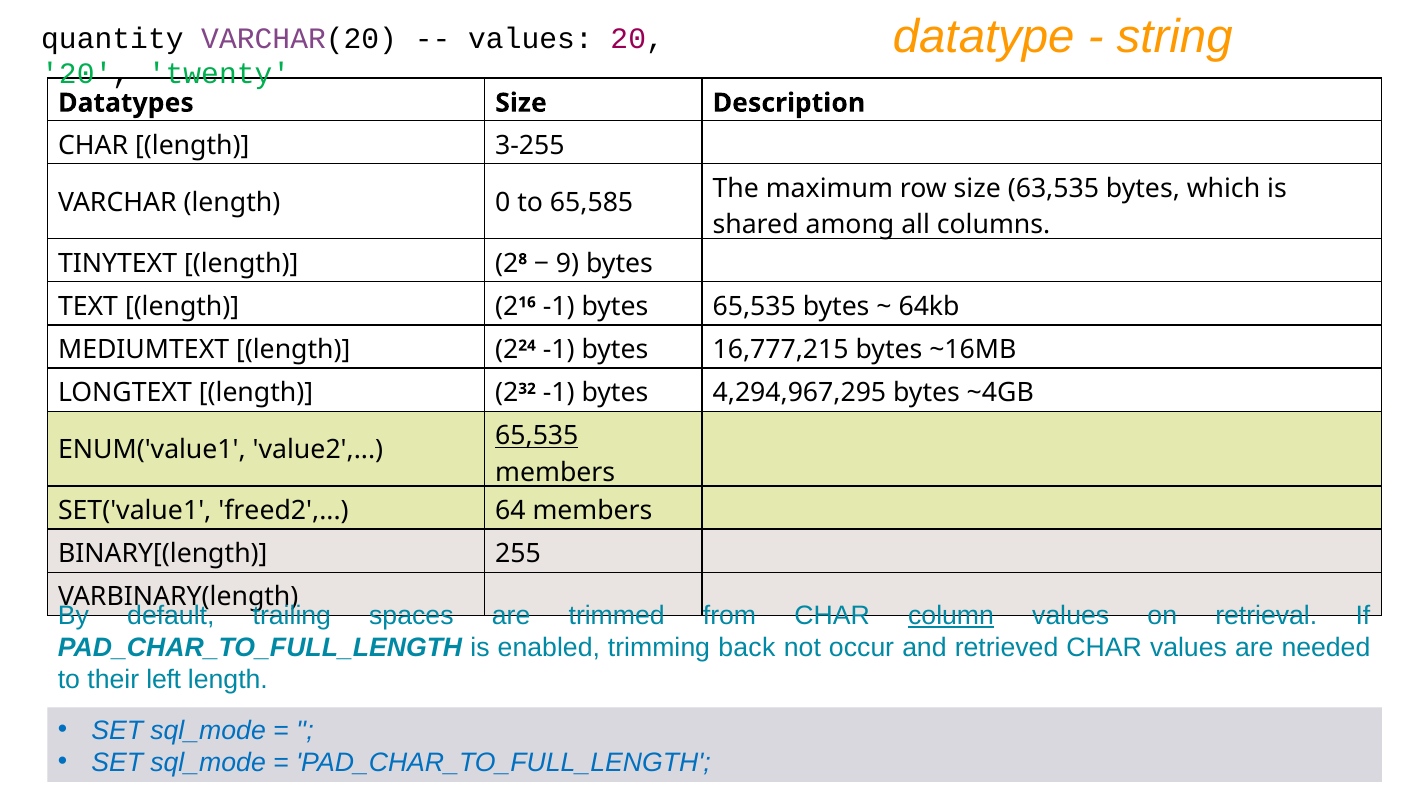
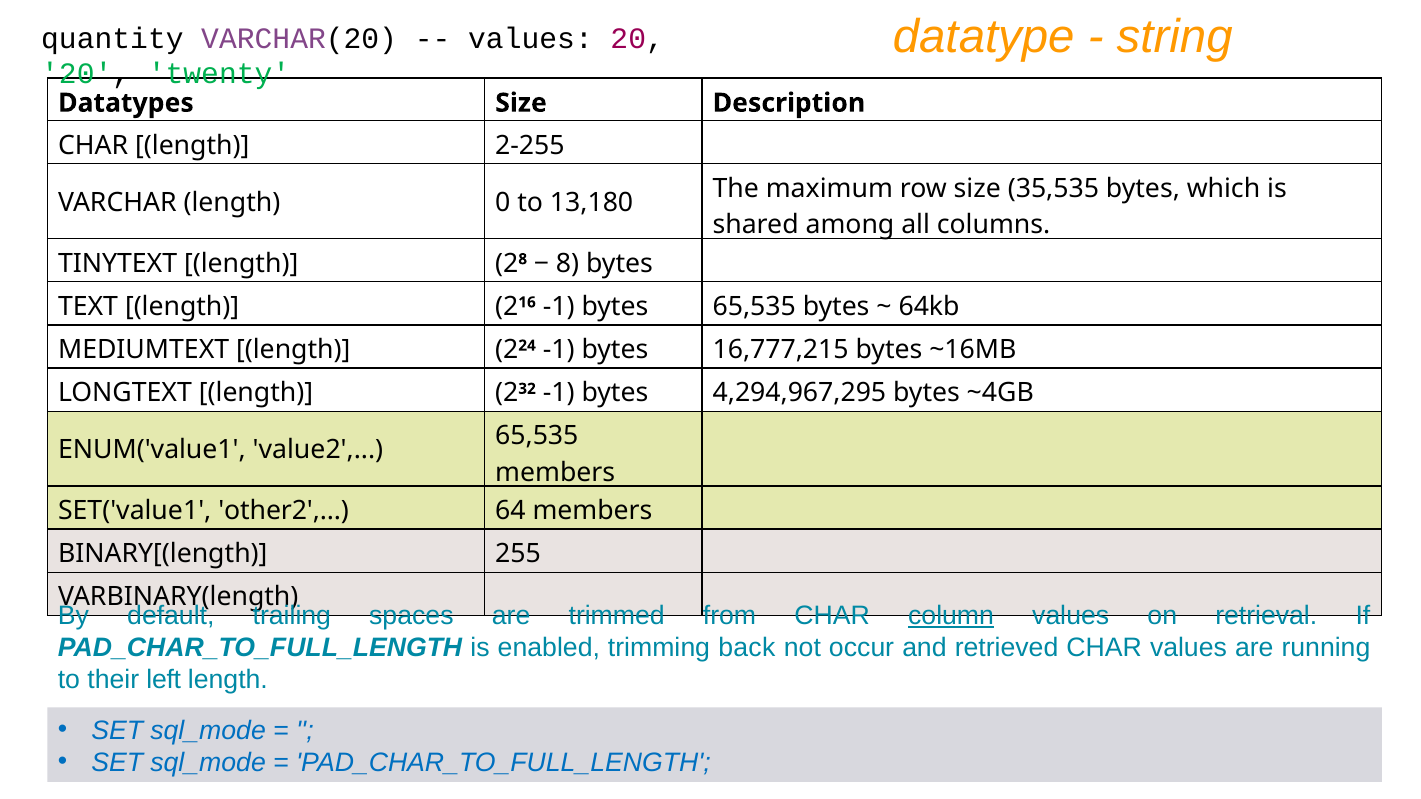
3-255: 3-255 -> 2-255 (530, 146)
63,535: 63,535 -> 35,535 (1053, 189)
65,585: 65,585 -> 13,180 (592, 203)
9: 9 -> 8 (568, 263)
65,535 underline: present -> none (537, 436)
freed2: freed2 -> other2 (284, 511)
needed: needed -> running (1326, 648)
